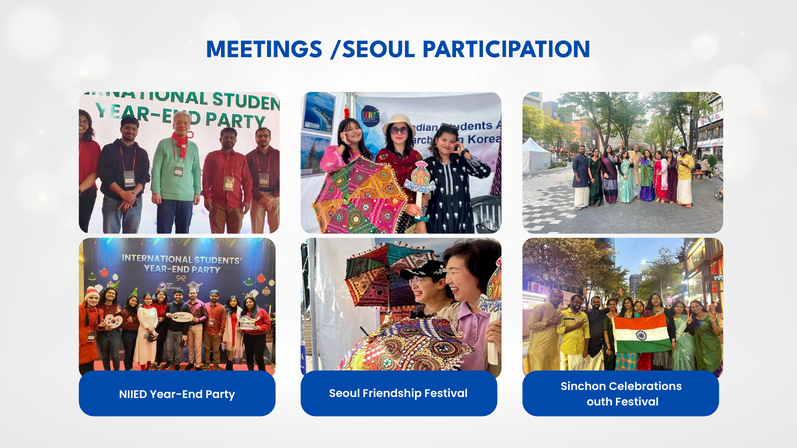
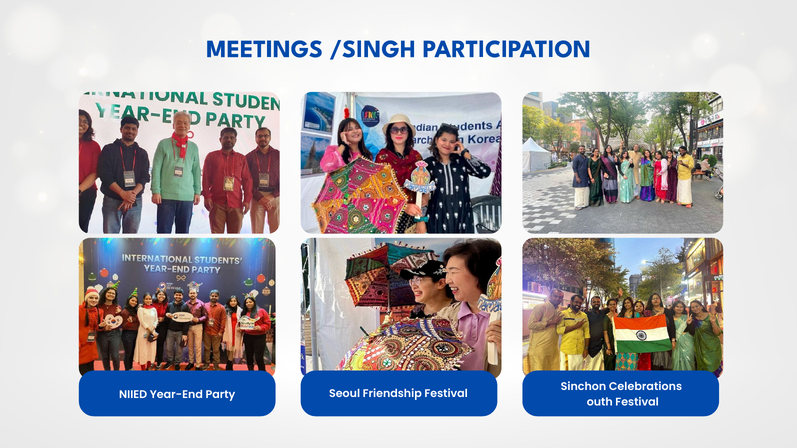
/SEOUL: /SEOUL -> /SINGH (373, 49)
